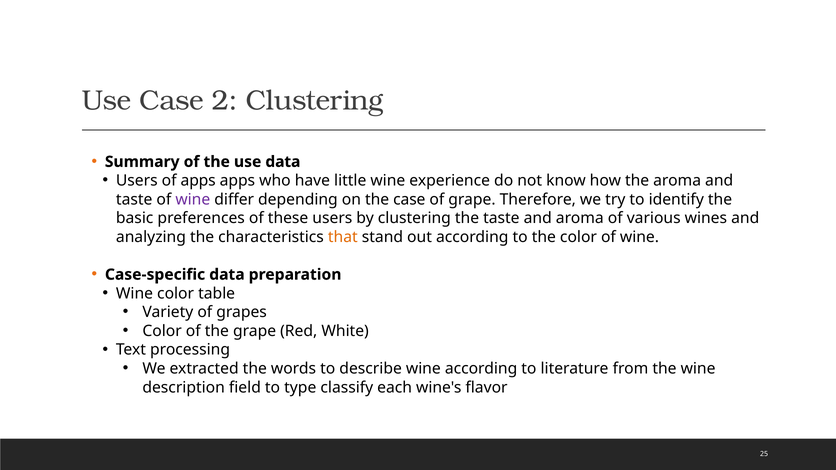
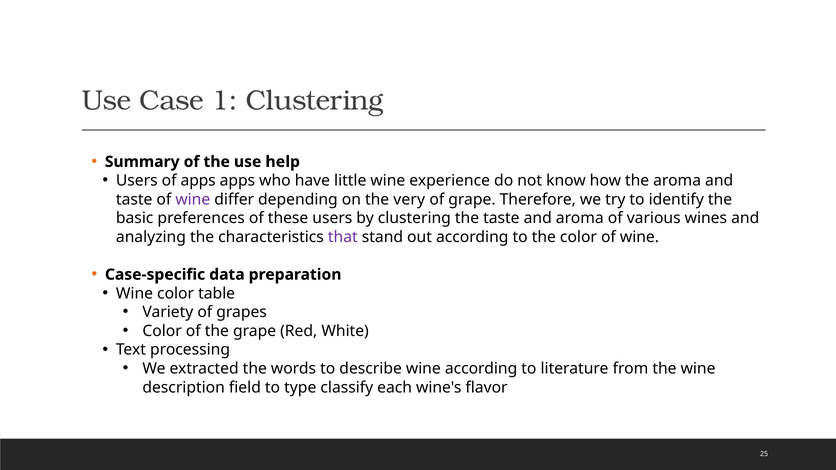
2: 2 -> 1 (225, 101)
use data: data -> help (283, 162)
the case: case -> very (409, 199)
that colour: orange -> purple (343, 237)
